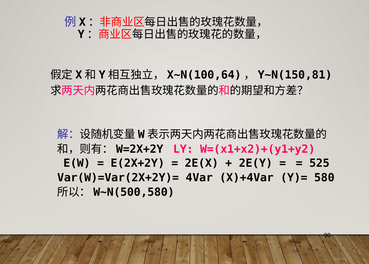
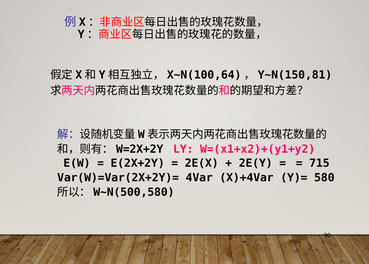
525: 525 -> 715 (319, 163)
